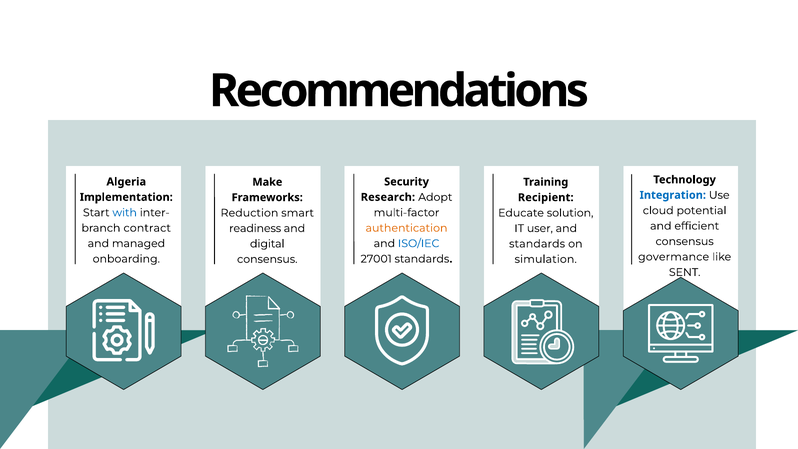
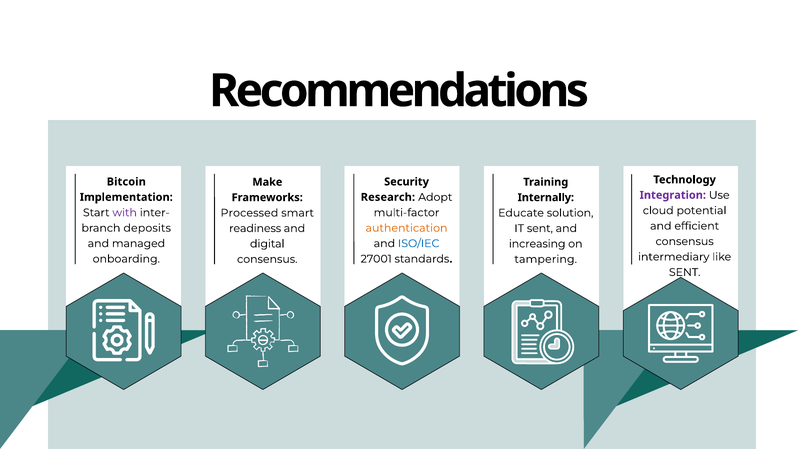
Algeria: Algeria -> Bitcoin (126, 182)
Integration colour: blue -> purple (673, 195)
Recipient: Recipient -> Internally (546, 197)
with colour: blue -> purple (125, 213)
Reduction: Reduction -> Processed (249, 213)
contract: contract -> deposits (147, 228)
IT user: user -> sent (540, 228)
standards: standards -> increasing (537, 244)
govermance: govermance -> intermediary (674, 257)
simulation: simulation -> tampering (546, 259)
